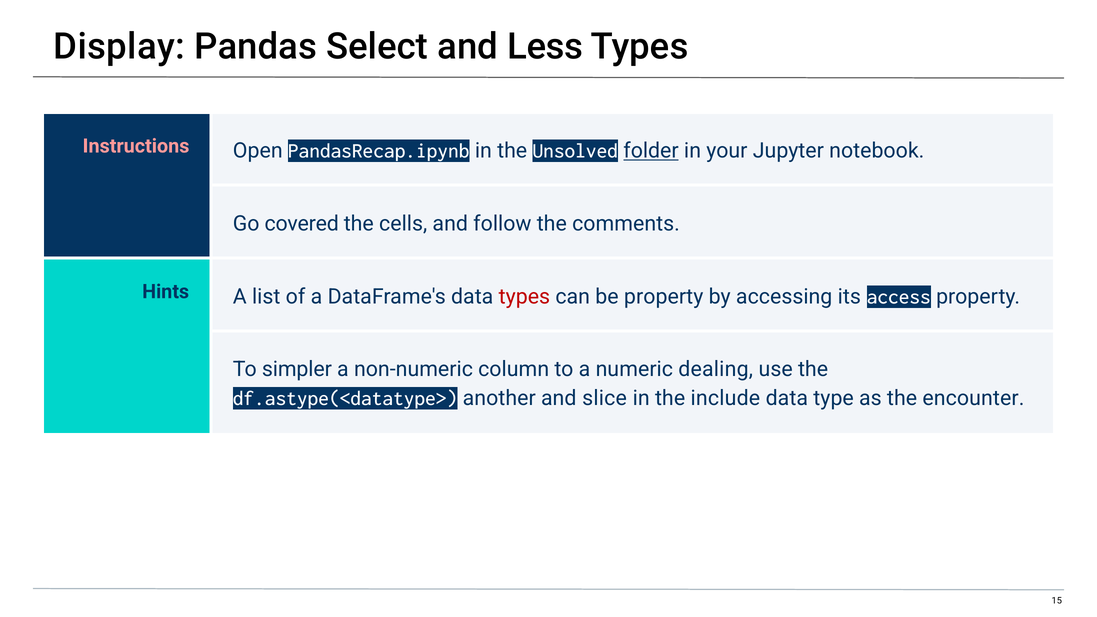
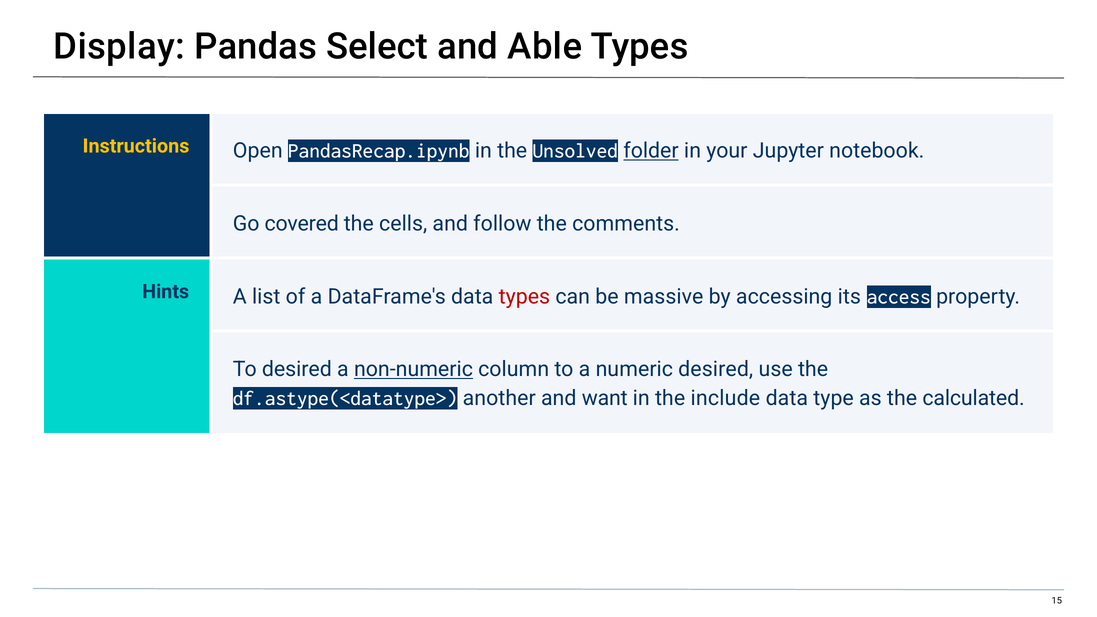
Less: Less -> Able (545, 46)
Instructions colour: pink -> yellow (136, 146)
be property: property -> massive (664, 297)
To simpler: simpler -> desired (297, 369)
non-numeric underline: none -> present (413, 369)
numeric dealing: dealing -> desired (716, 369)
slice: slice -> want (605, 398)
encounter: encounter -> calculated (974, 398)
